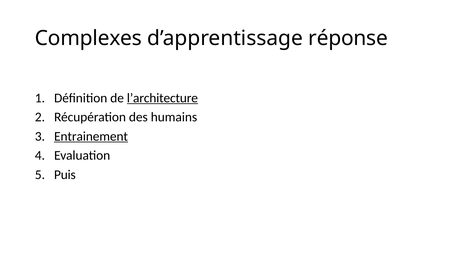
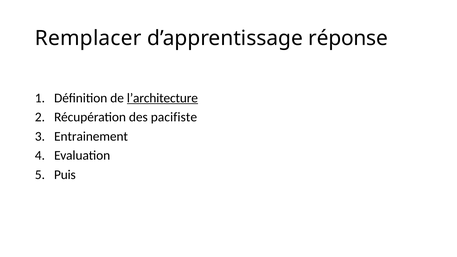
Complexes: Complexes -> Remplacer (88, 38)
humains: humains -> pacifiste (174, 117)
Entrainement underline: present -> none (91, 136)
